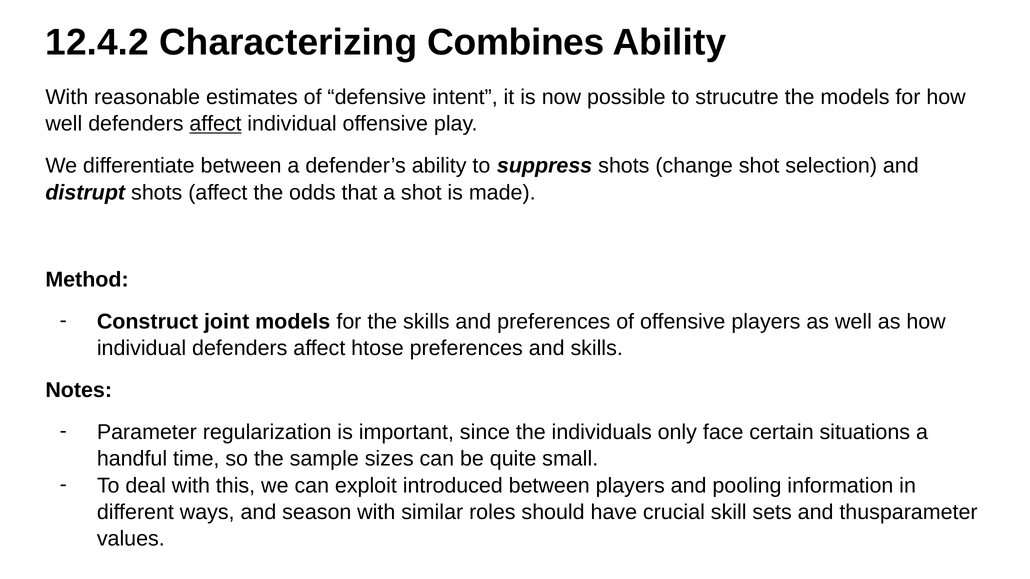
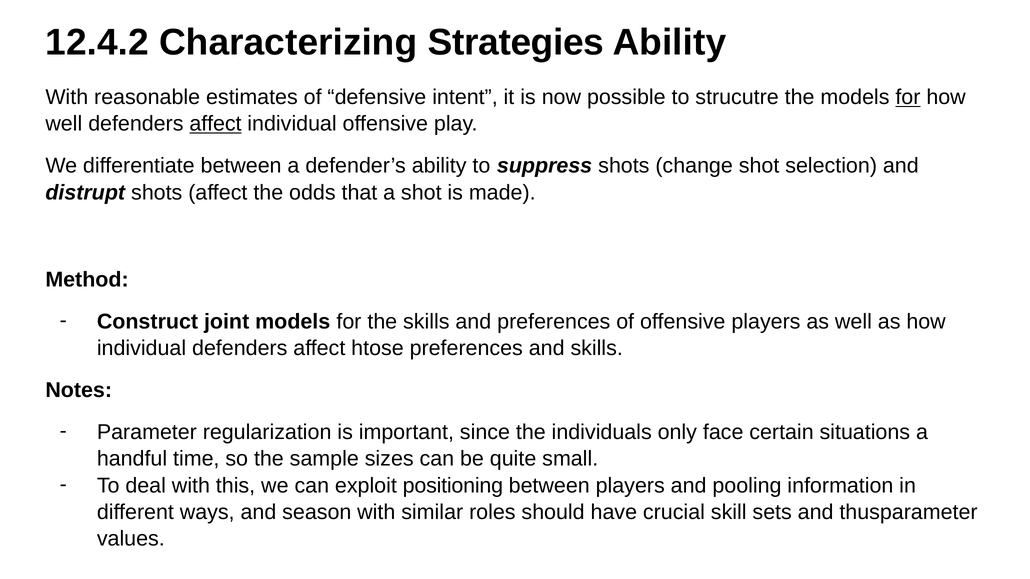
Combines: Combines -> Strategies (516, 42)
for underline: none -> present (908, 97)
introduced: introduced -> positioning (453, 486)
